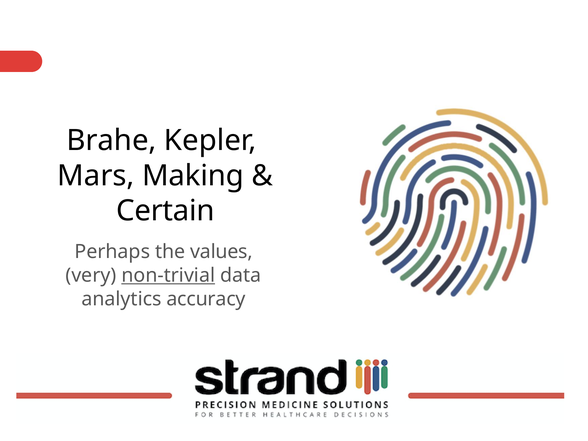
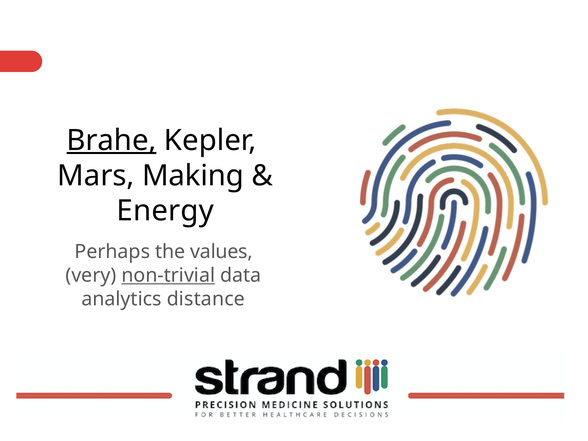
Brahe underline: none -> present (111, 140)
Certain: Certain -> Energy (165, 211)
accuracy: accuracy -> distance (206, 299)
